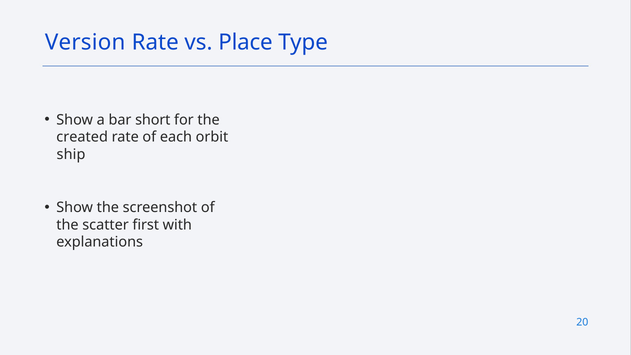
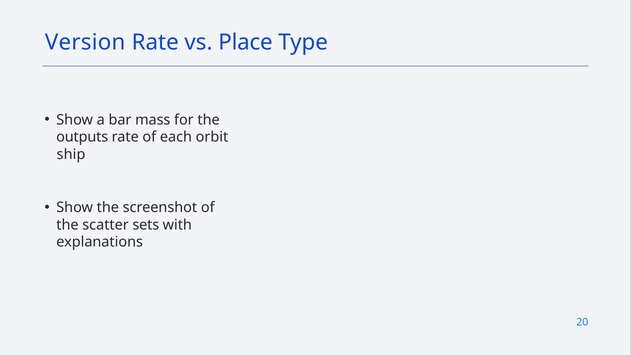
short: short -> mass (153, 120)
created: created -> outputs (82, 137)
first: first -> sets (146, 225)
